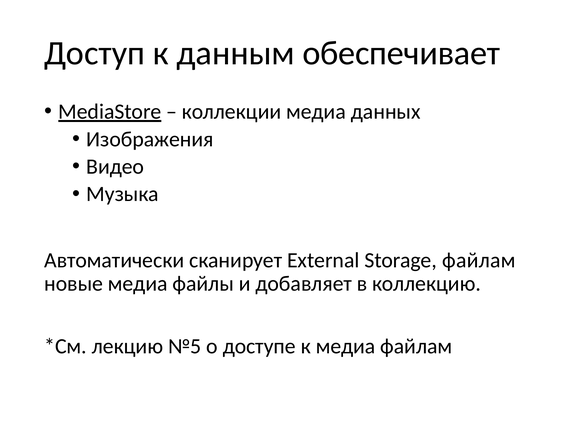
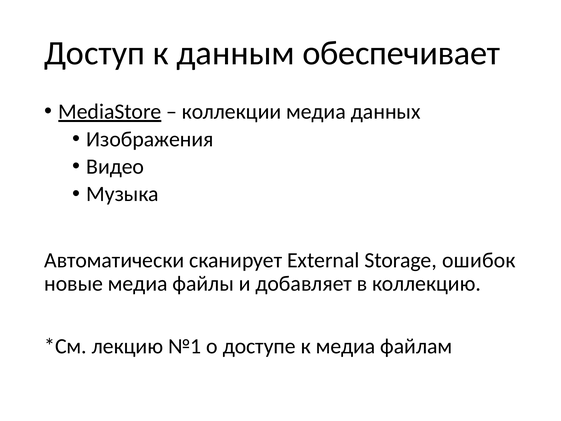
Storage файлам: файлам -> ошибок (479, 260)
№5: №5 -> №1 (185, 346)
